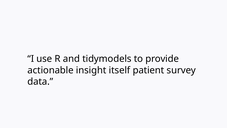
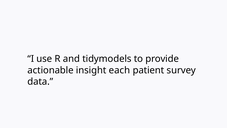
itself: itself -> each (119, 70)
